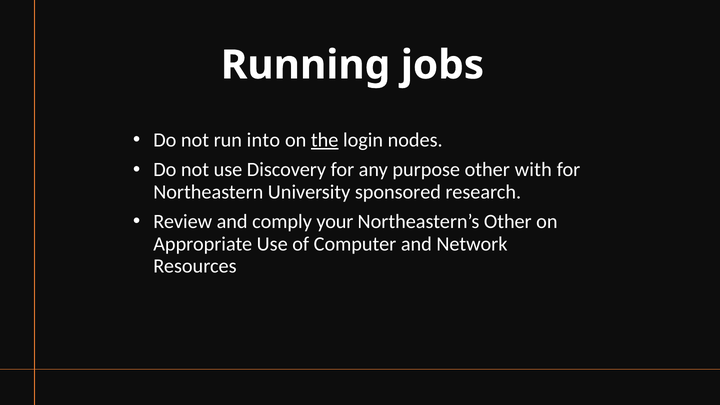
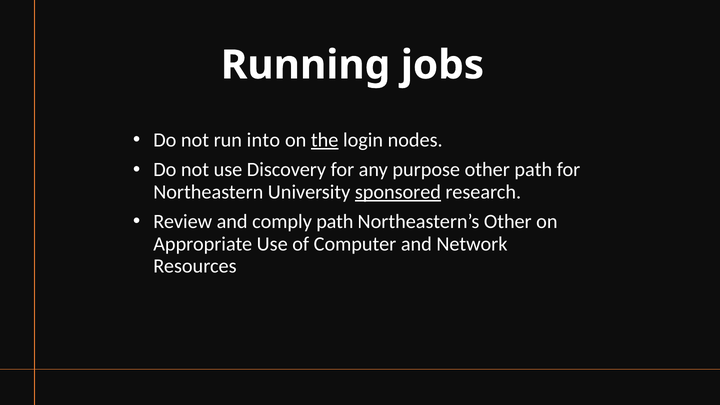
other with: with -> path (533, 170)
sponsored underline: none -> present (398, 192)
comply your: your -> path (335, 222)
